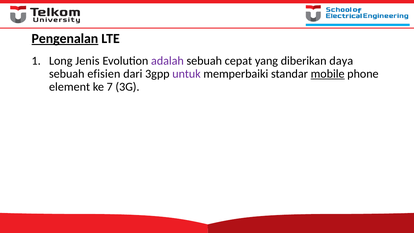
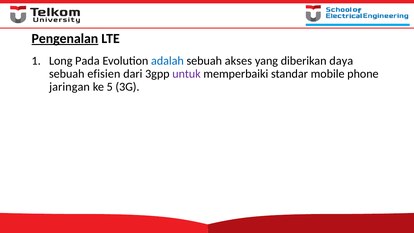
Jenis: Jenis -> Pada (87, 61)
adalah colour: purple -> blue (167, 61)
cepat: cepat -> akses (238, 61)
mobile underline: present -> none (328, 74)
element: element -> jaringan (70, 87)
7: 7 -> 5 (110, 87)
